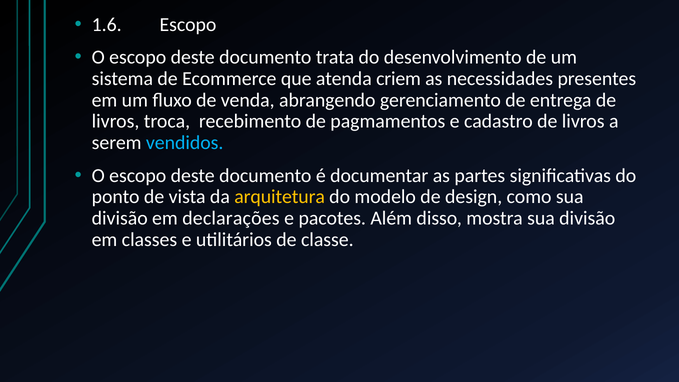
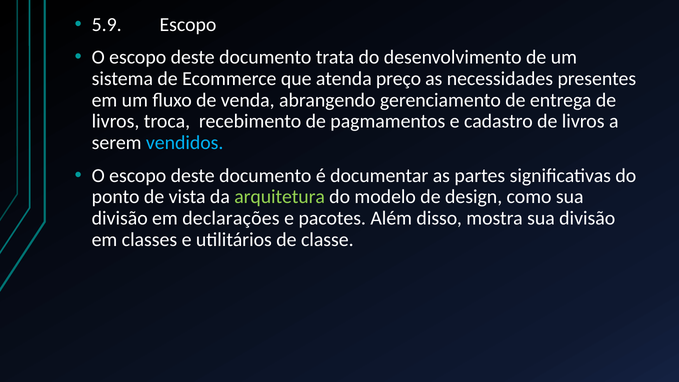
1.6: 1.6 -> 5.9 (107, 24)
criem: criem -> preço (399, 79)
arquitetura colour: yellow -> light green (280, 197)
